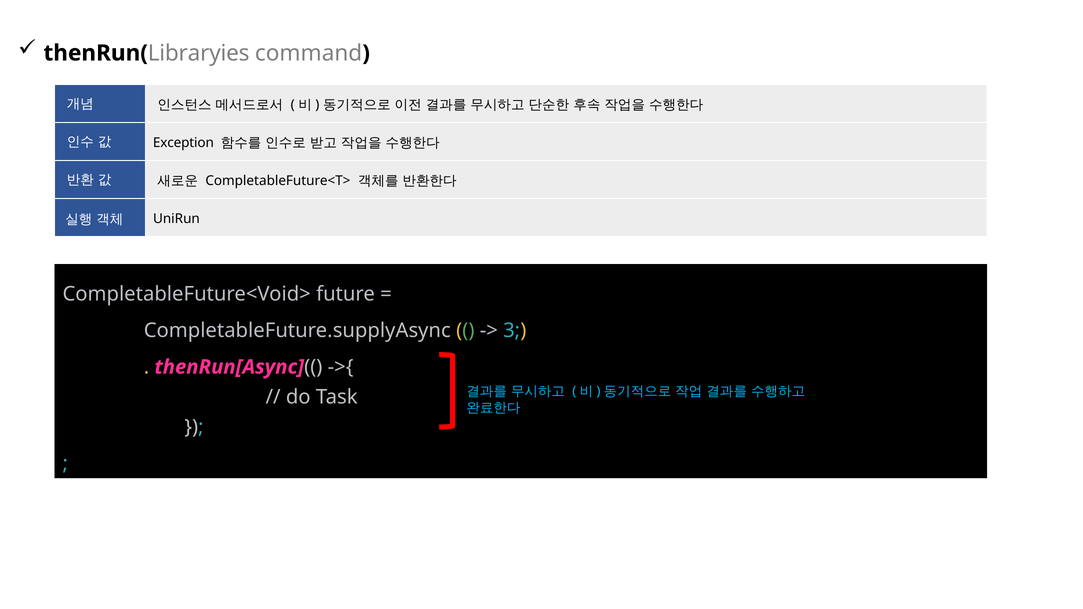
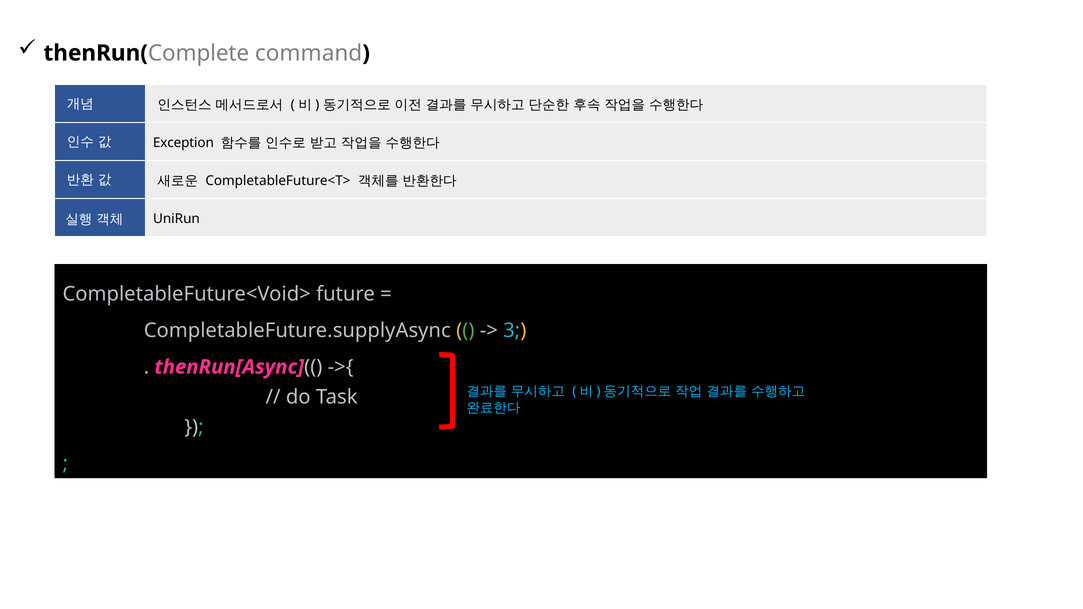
Libraryies: Libraryies -> Complete (199, 53)
